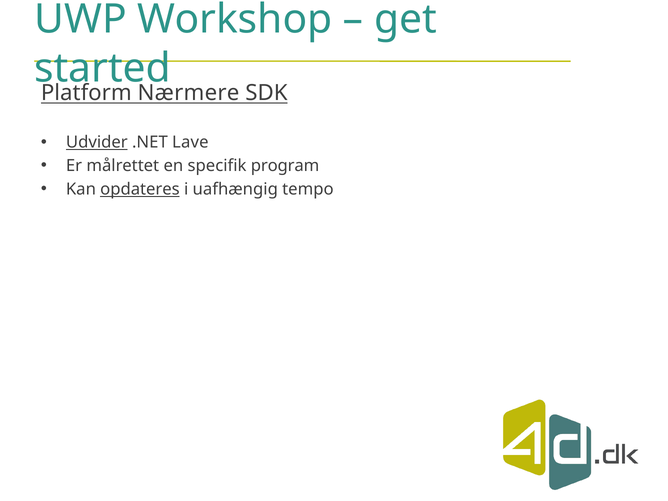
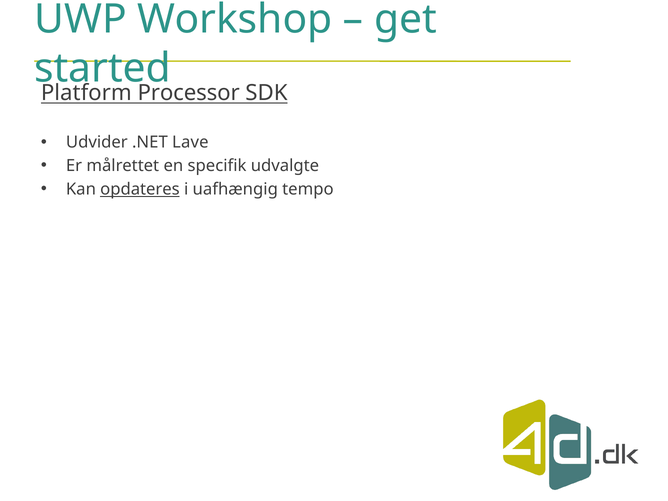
Nærmere: Nærmere -> Processor (189, 93)
Udvider underline: present -> none (97, 142)
program: program -> udvalgte (285, 166)
